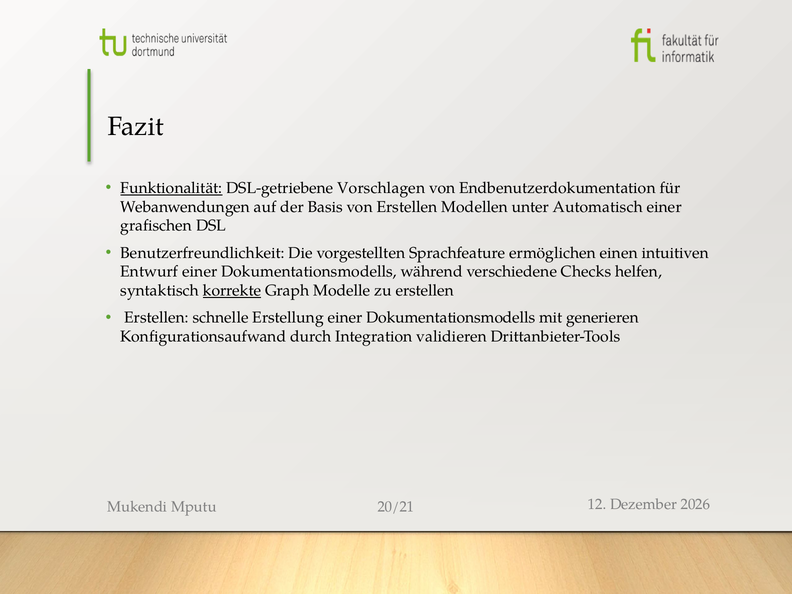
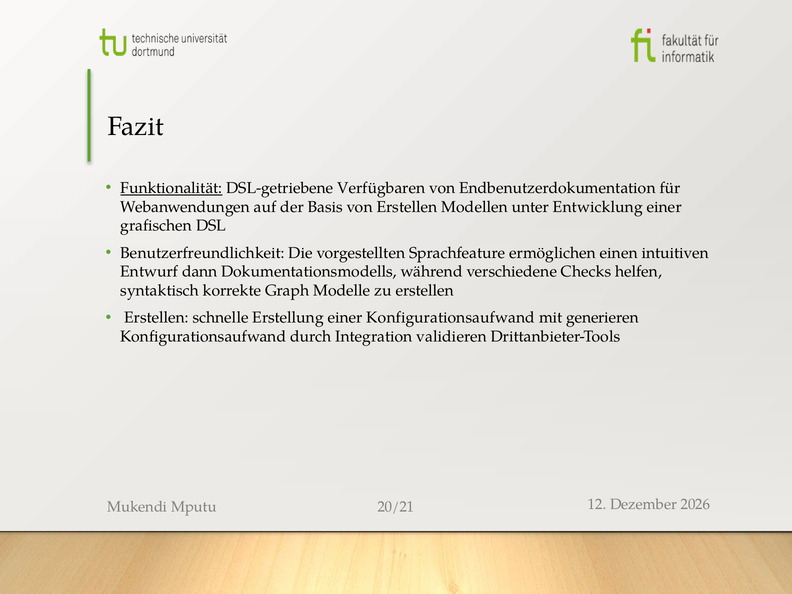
Vorschlagen: Vorschlagen -> Verfügbaren (381, 188)
Automatisch: Automatisch -> Entwicklung (598, 207)
Entwurf einer: einer -> dann (200, 272)
korrekte underline: present -> none (232, 291)
Erstellung einer Dokumentationsmodells: Dokumentationsmodells -> Konfigurationsaufwand (451, 318)
